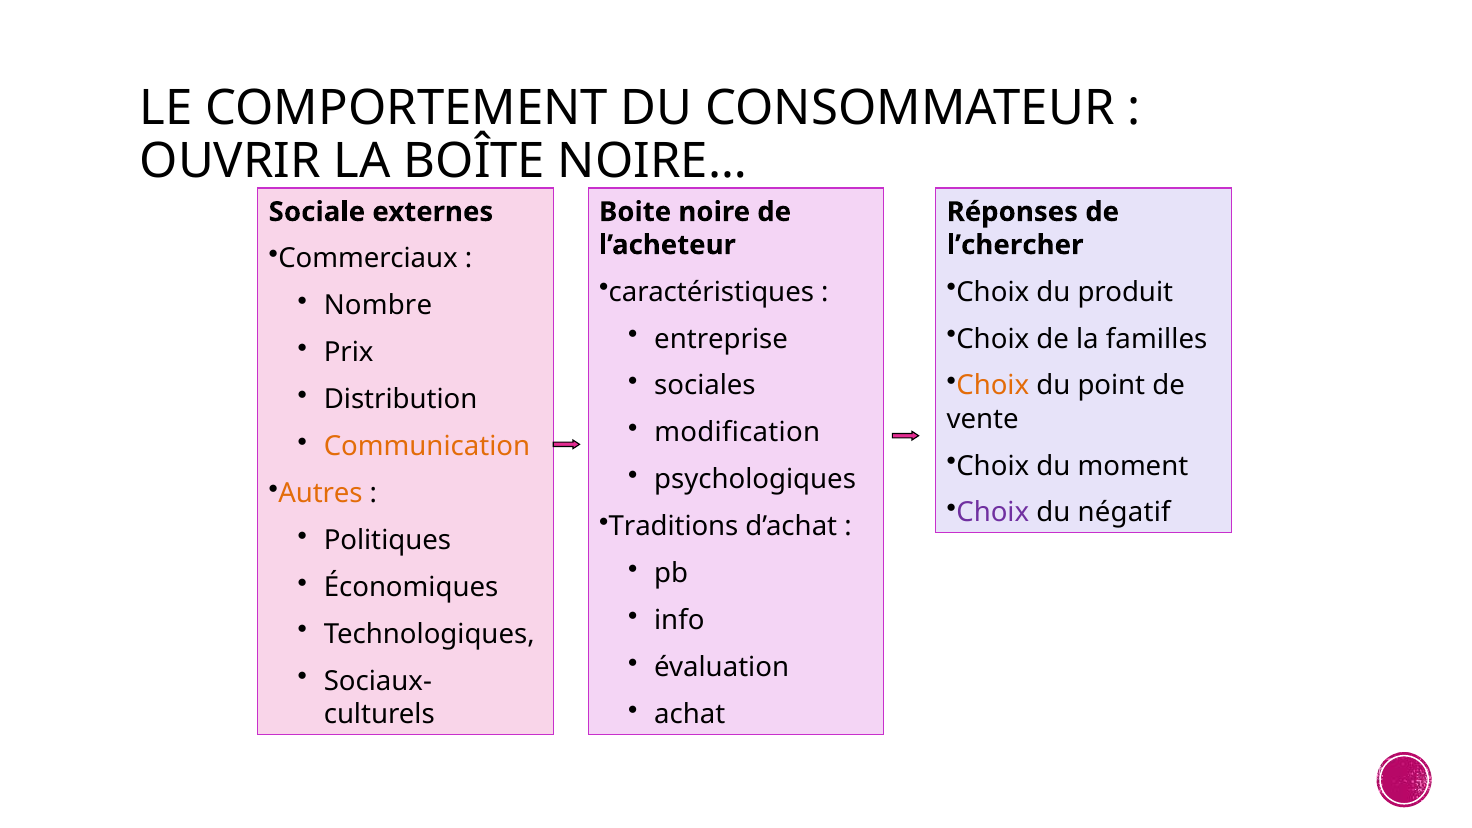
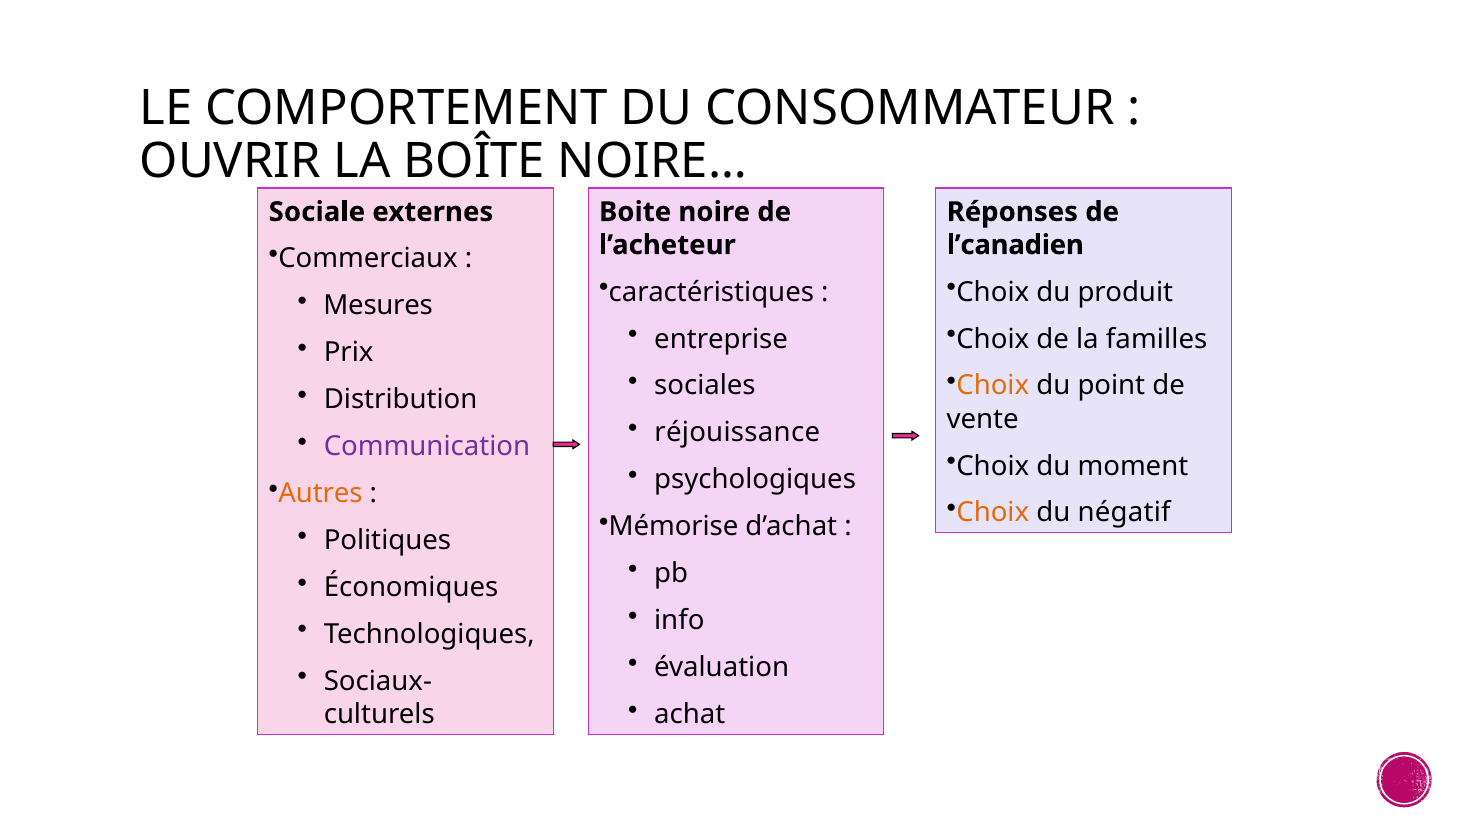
l’chercher: l’chercher -> l’canadien (1015, 245)
Nombre: Nombre -> Mesures (378, 306)
modification: modification -> réjouissance (737, 433)
Communication colour: orange -> purple (427, 447)
Choix colour: purple -> orange (993, 513)
Traditions: Traditions -> Mémorise (674, 527)
